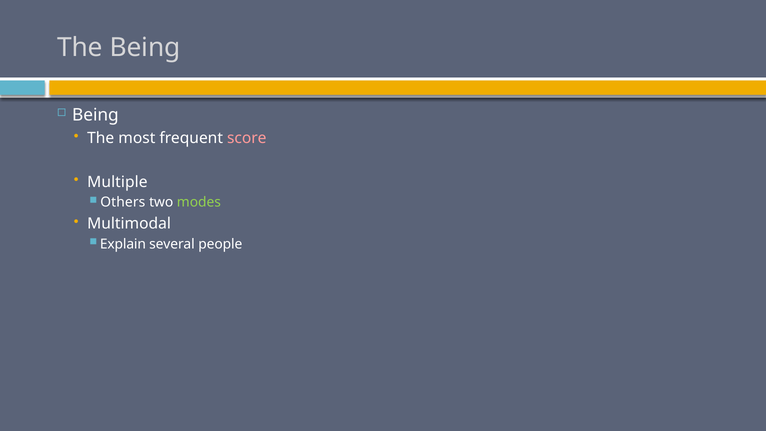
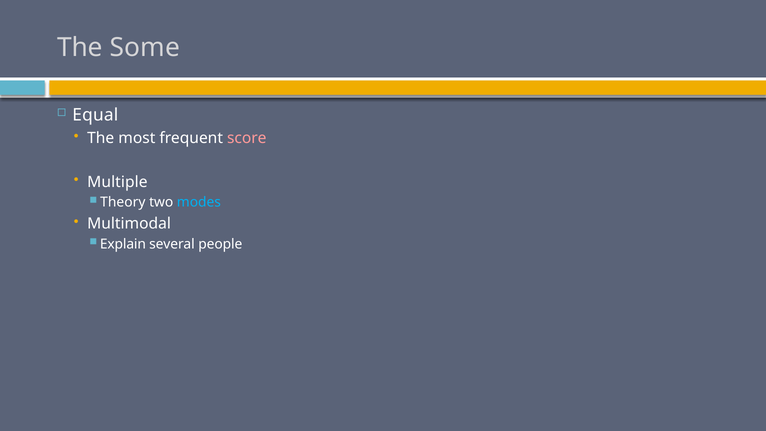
The Being: Being -> Some (145, 47)
Being: Being -> Equal (95, 115)
Others: Others -> Theory (123, 202)
modes colour: light green -> light blue (199, 202)
